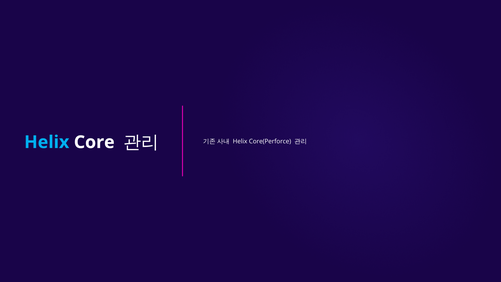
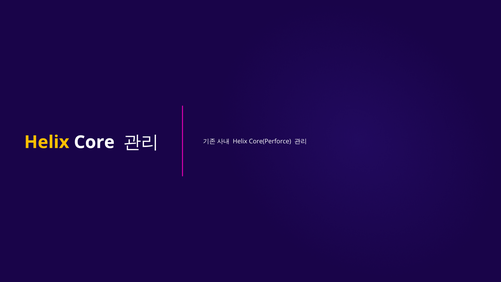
Helix colour: light blue -> yellow (47, 142)
